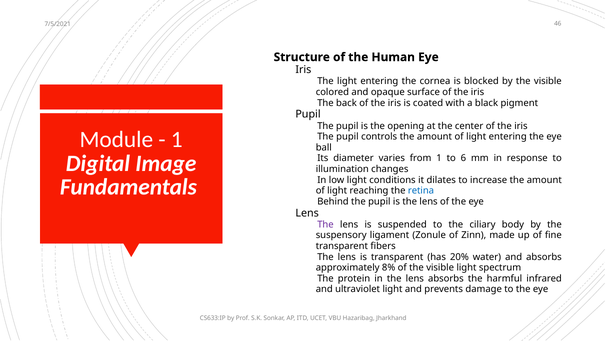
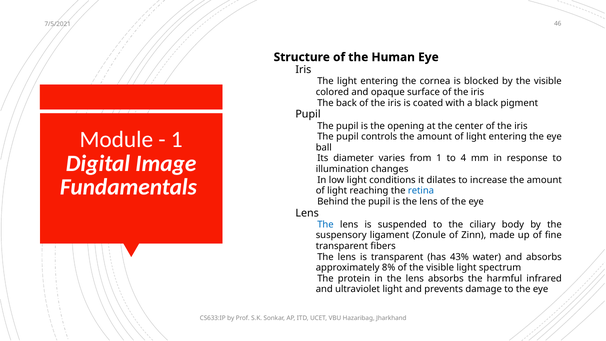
6: 6 -> 4 (463, 158)
The colour: purple -> blue (325, 224)
20%: 20% -> 43% (459, 257)
